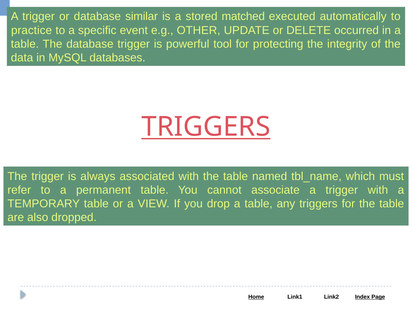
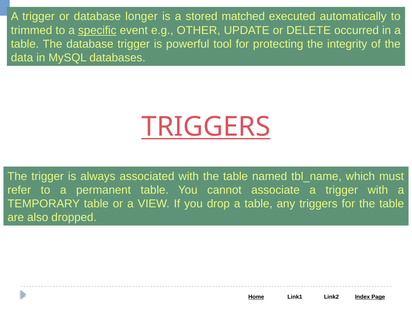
similar: similar -> longer (141, 17)
practice: practice -> trimmed (32, 30)
specific underline: none -> present (97, 30)
